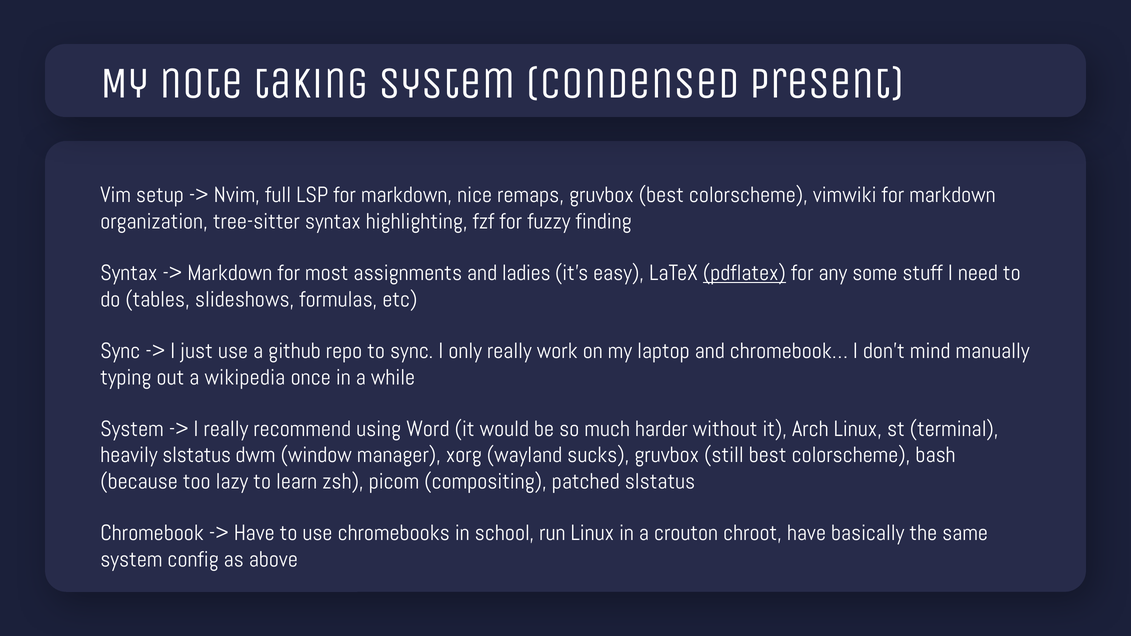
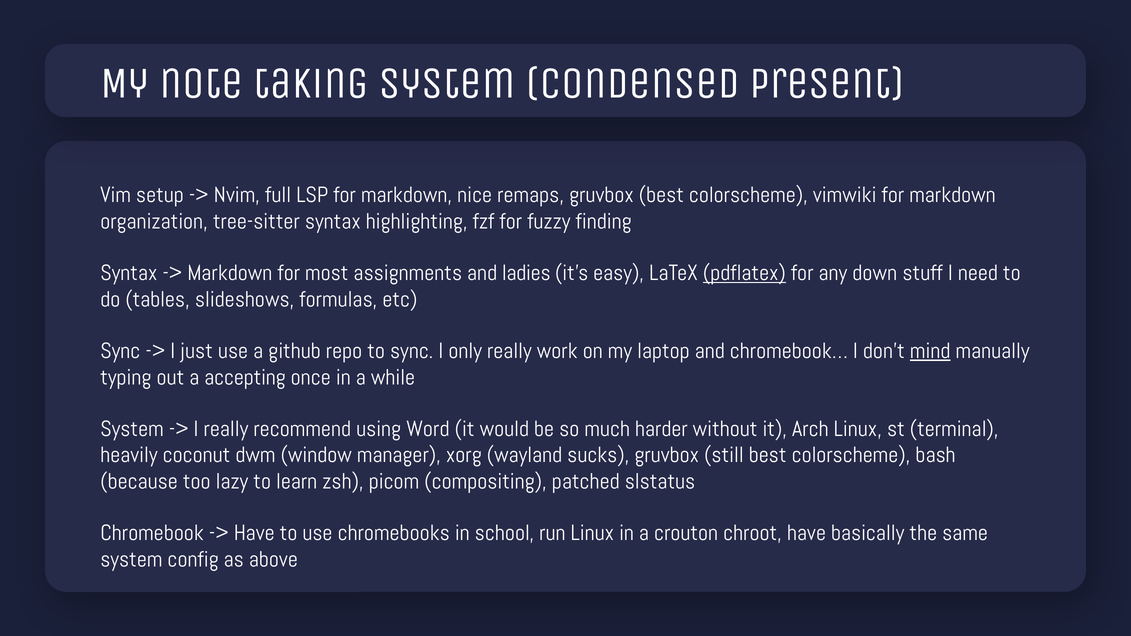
some: some -> down (875, 273)
mind underline: none -> present (930, 351)
wikipedia: wikipedia -> accepting (245, 377)
heavily slstatus: slstatus -> coconut (197, 455)
